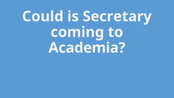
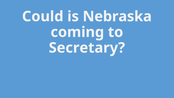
Secretary: Secretary -> Nebraska (117, 16)
Academia: Academia -> Secretary (87, 48)
